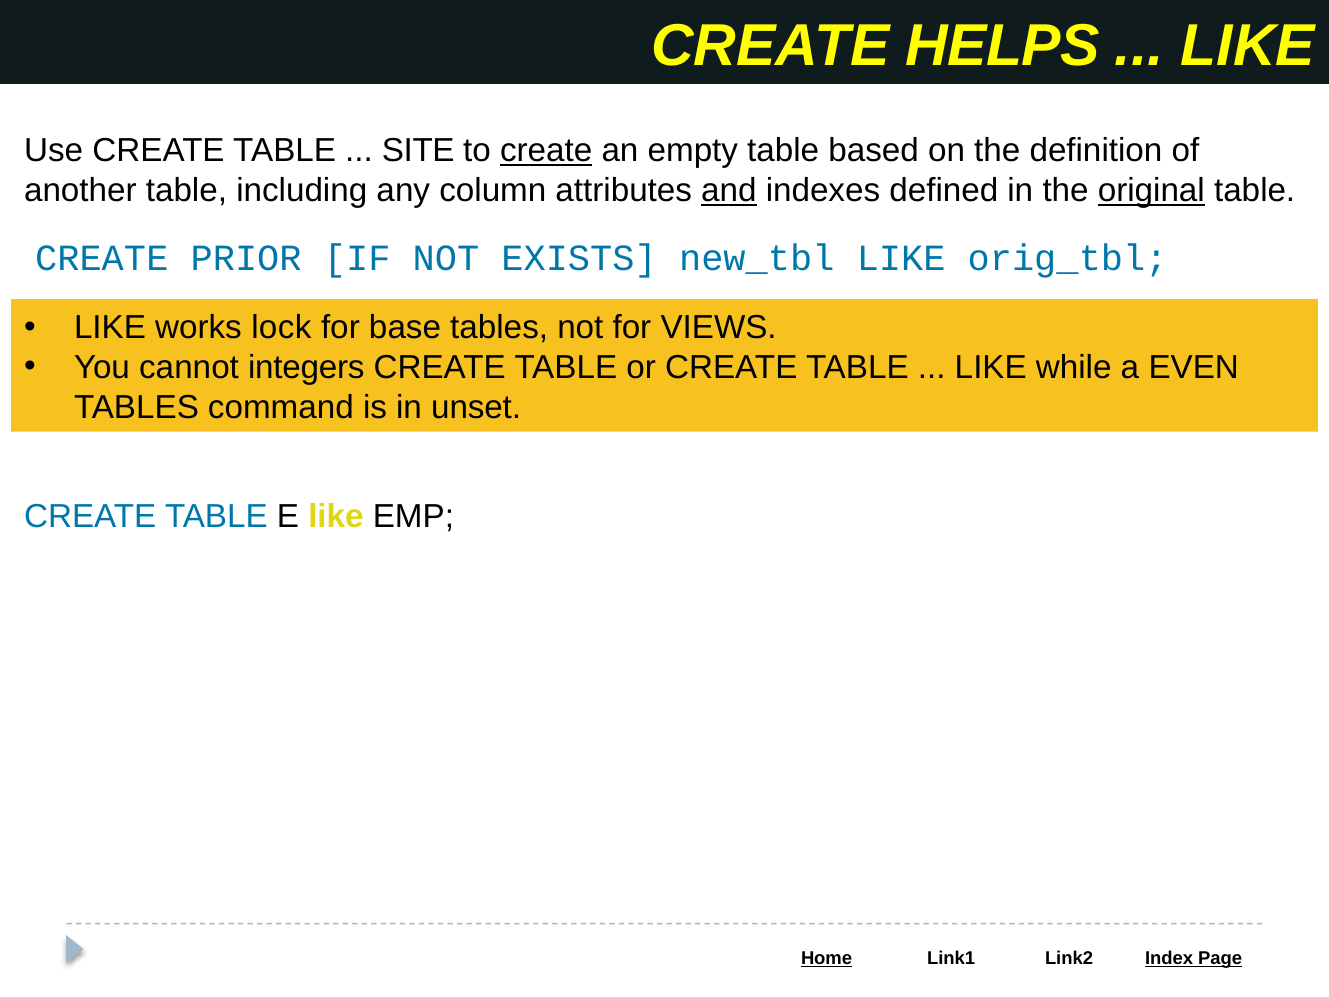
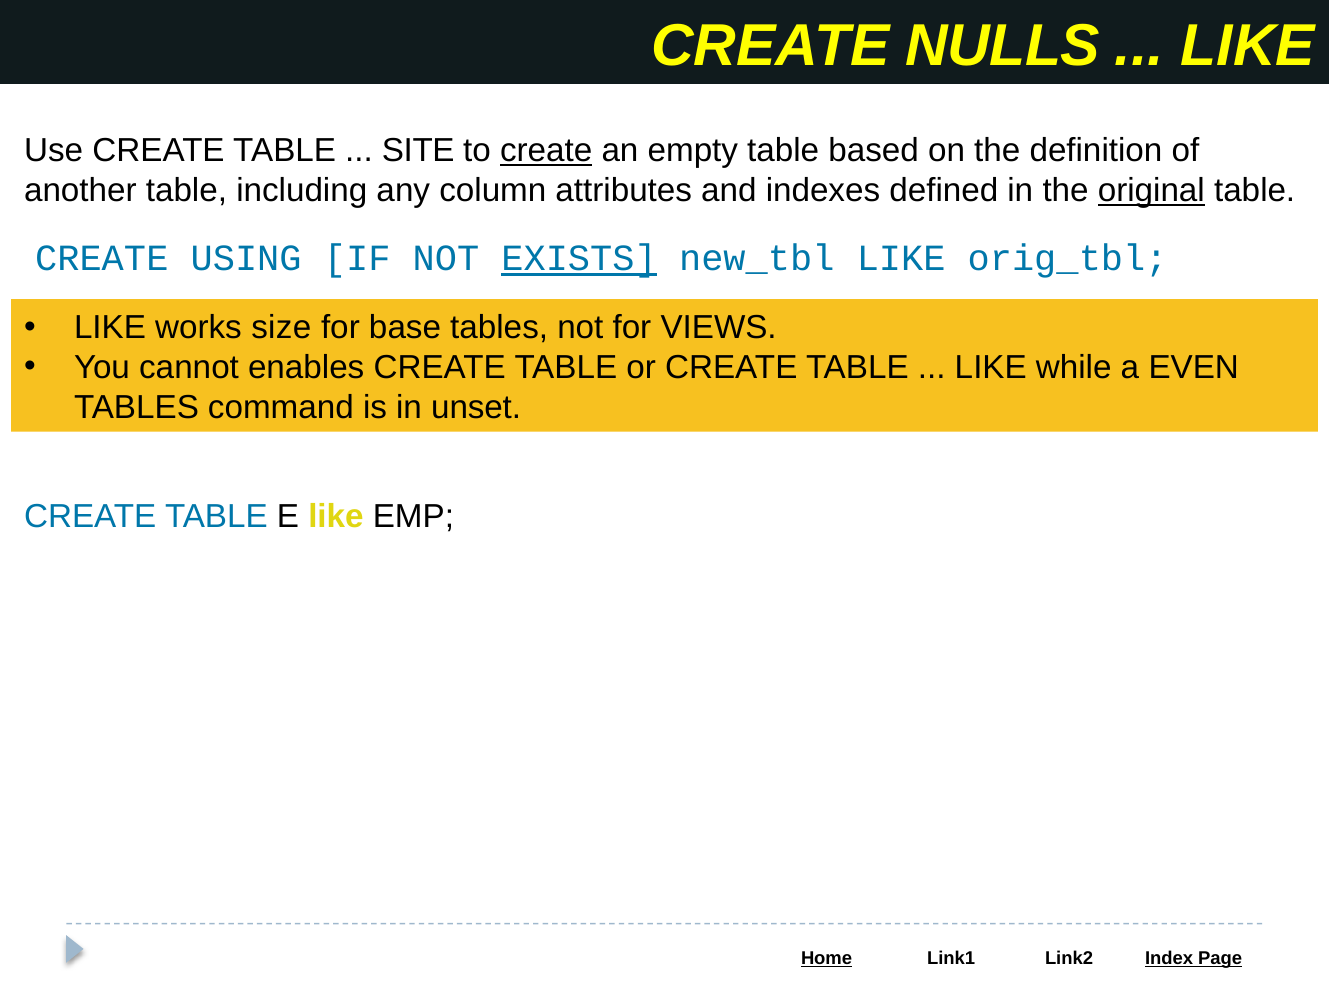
HELPS: HELPS -> NULLS (1003, 46)
and underline: present -> none (729, 190)
PRIOR: PRIOR -> USING (246, 259)
EXISTS underline: none -> present (579, 259)
lock: lock -> size (281, 328)
integers: integers -> enables (306, 368)
